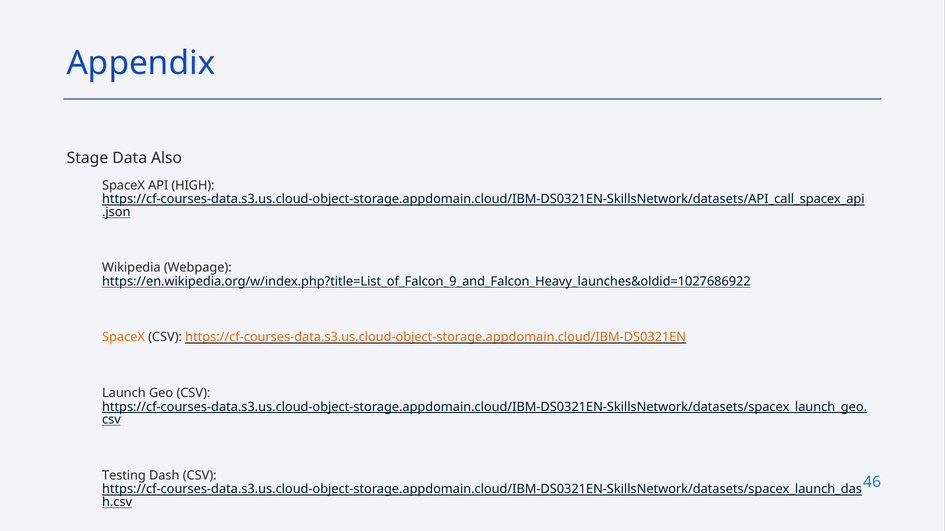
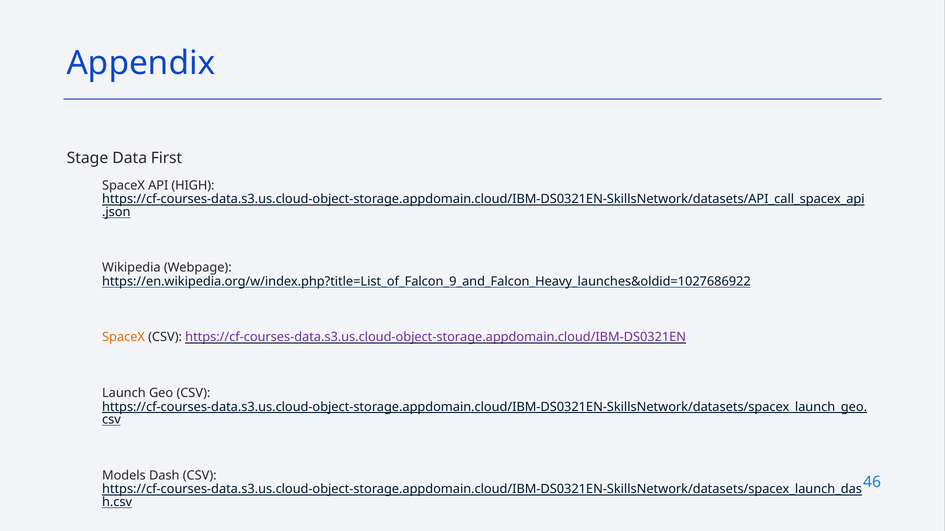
Also: Also -> First (167, 158)
https://cf-courses-data.s3.us.cloud-object-storage.appdomain.cloud/IBM-DS0321EN colour: orange -> purple (436, 338)
Testing: Testing -> Models (124, 476)
